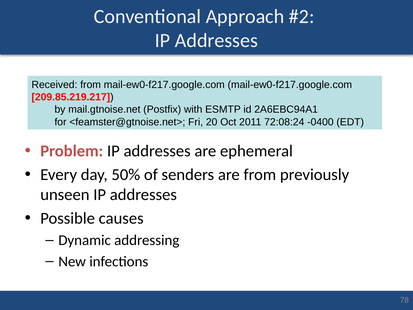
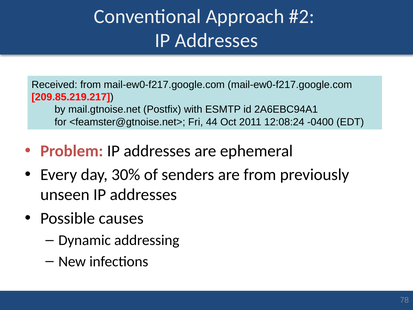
20: 20 -> 44 (212, 122)
72:08:24: 72:08:24 -> 12:08:24 (284, 122)
50%: 50% -> 30% (126, 175)
